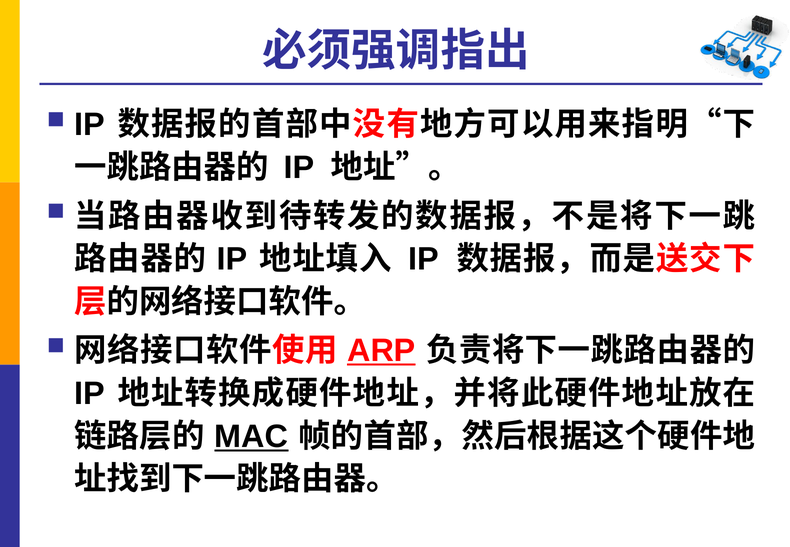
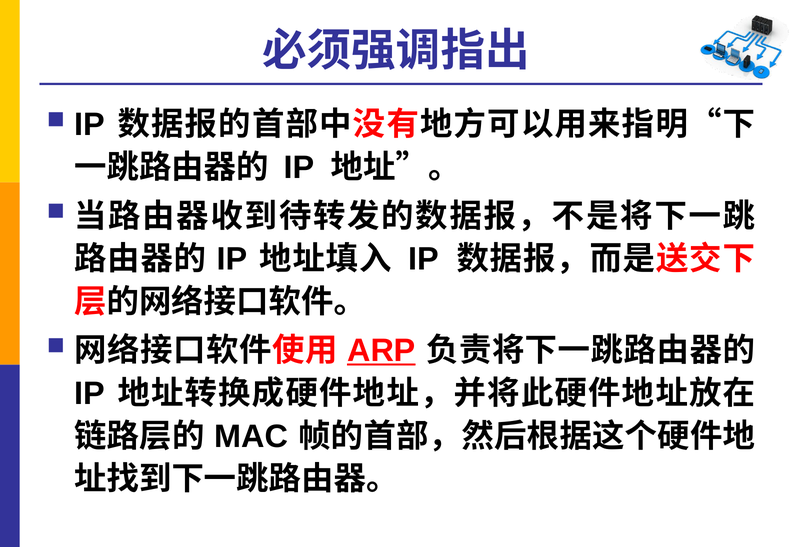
MAC underline: present -> none (251, 436)
